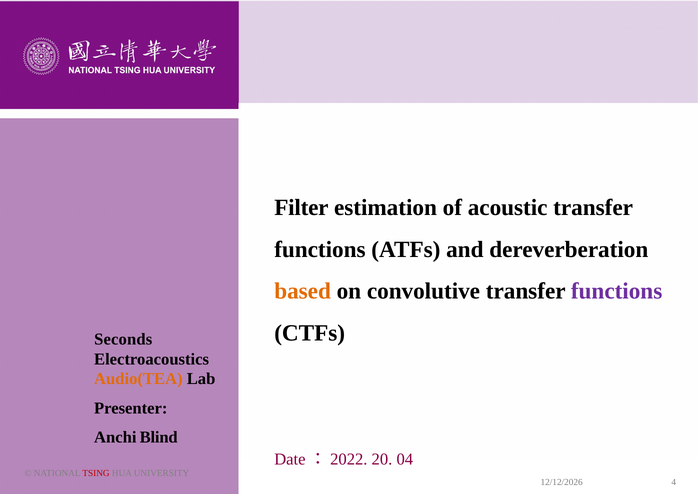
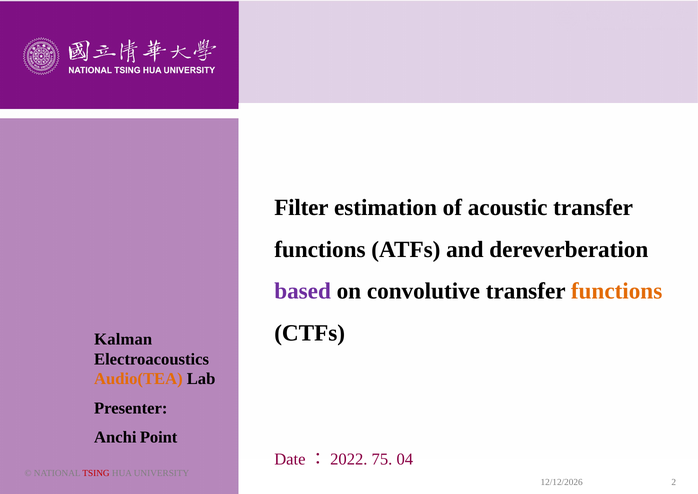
based colour: orange -> purple (303, 291)
functions colour: purple -> orange (617, 291)
Seconds: Seconds -> Kalman (123, 339)
Blind: Blind -> Point (159, 437)
20: 20 -> 75 (382, 459)
4: 4 -> 2 (674, 482)
